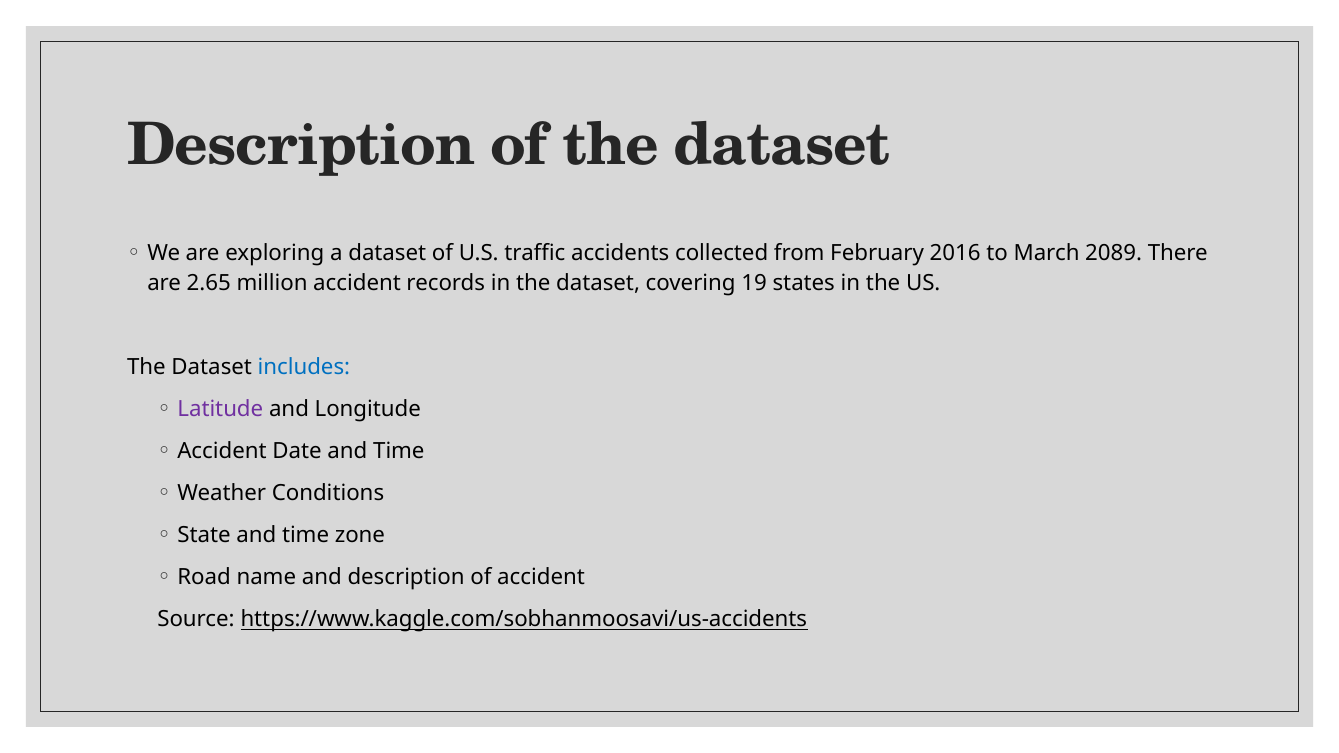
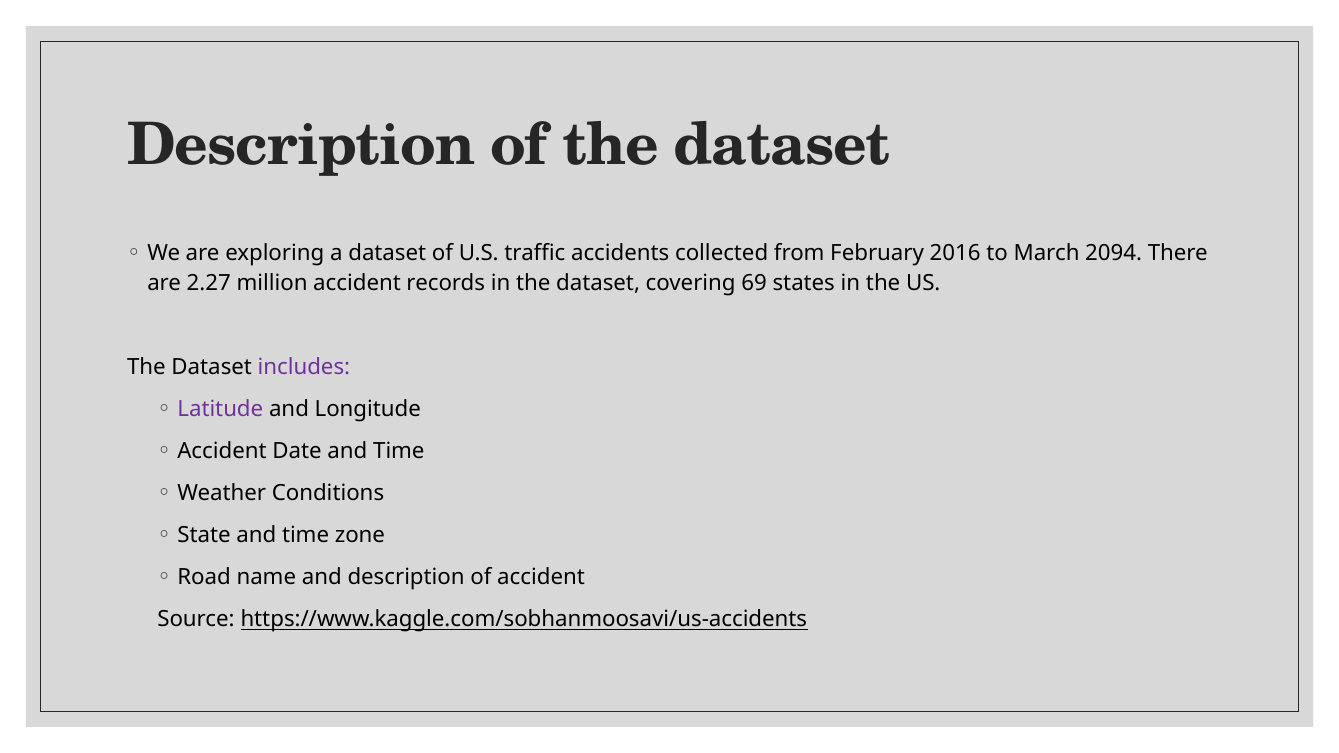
2089: 2089 -> 2094 (1114, 254)
2.65: 2.65 -> 2.27 (209, 283)
19: 19 -> 69 (754, 283)
includes colour: blue -> purple (304, 367)
